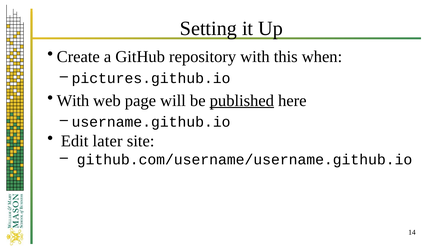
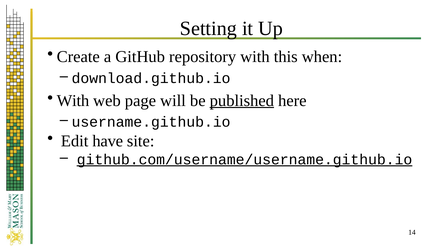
pictures.github.io: pictures.github.io -> download.github.io (151, 78)
later: later -> have (108, 141)
github.com/username/username.github.io underline: none -> present (245, 160)
